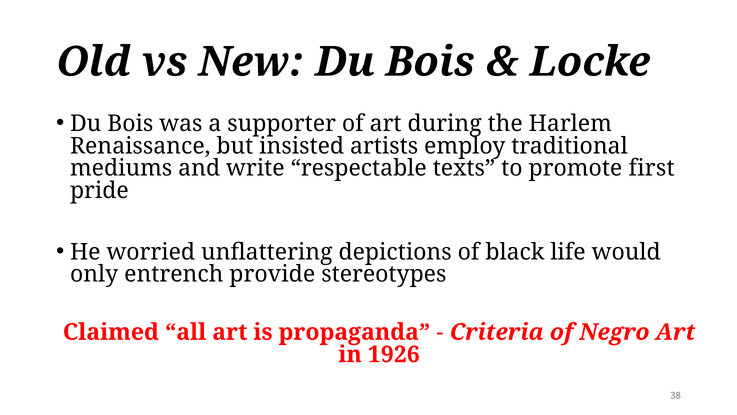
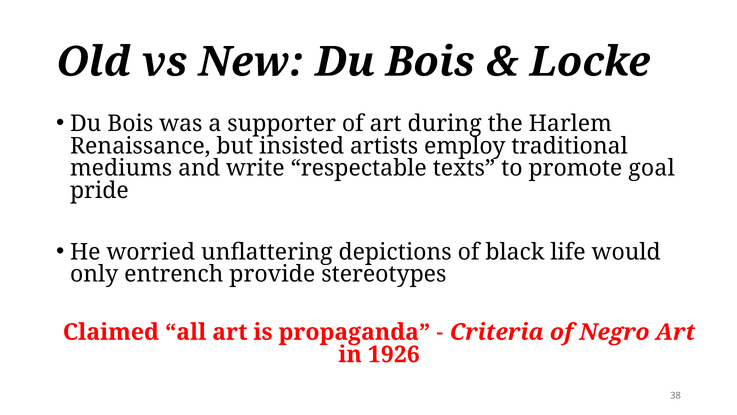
first: first -> goal (652, 168)
